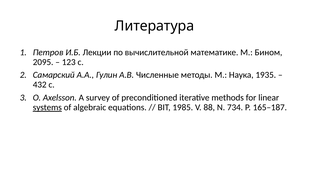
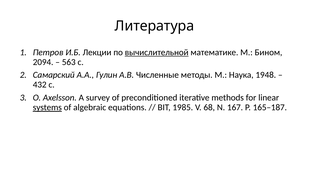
вычислительной underline: none -> present (157, 52)
2095: 2095 -> 2094 (43, 62)
123: 123 -> 563 (69, 62)
1935: 1935 -> 1948 (266, 75)
88: 88 -> 68 (209, 107)
734: 734 -> 167 (235, 107)
